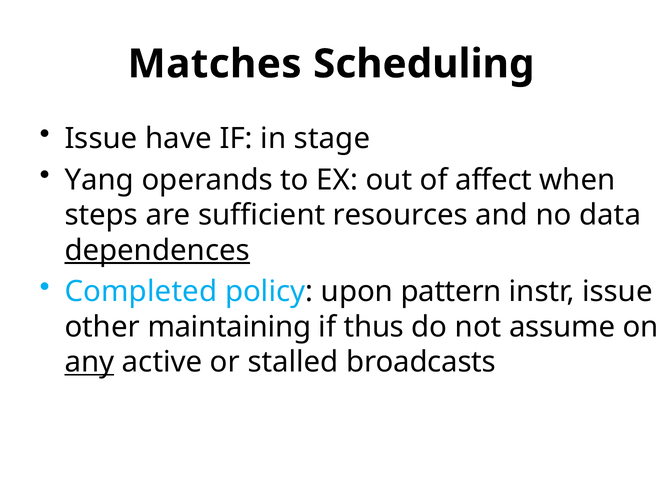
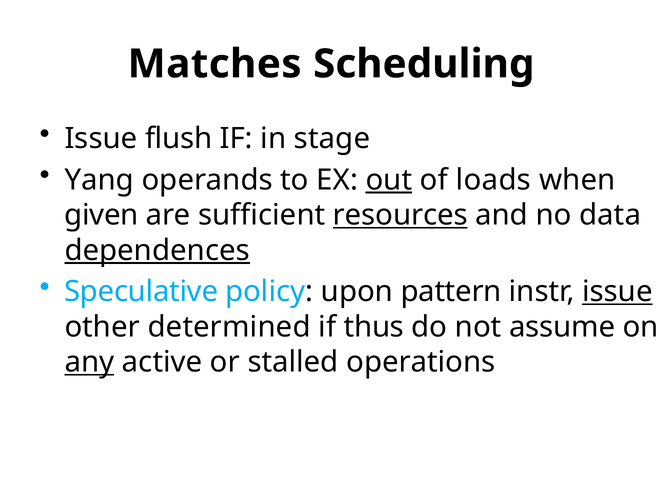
have: have -> flush (179, 139)
out underline: none -> present (389, 180)
affect: affect -> loads (493, 180)
steps: steps -> given (101, 215)
resources underline: none -> present (400, 215)
Completed: Completed -> Speculative (141, 292)
issue underline: none -> present (617, 292)
maintaining: maintaining -> determined (229, 327)
broadcasts: broadcasts -> operations (421, 363)
